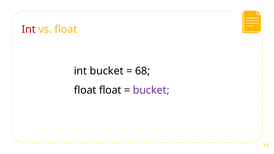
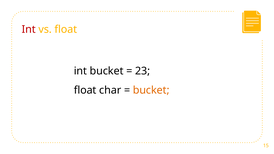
68: 68 -> 23 (143, 71)
float float: float -> char (110, 90)
bucket colour: purple -> orange (151, 90)
